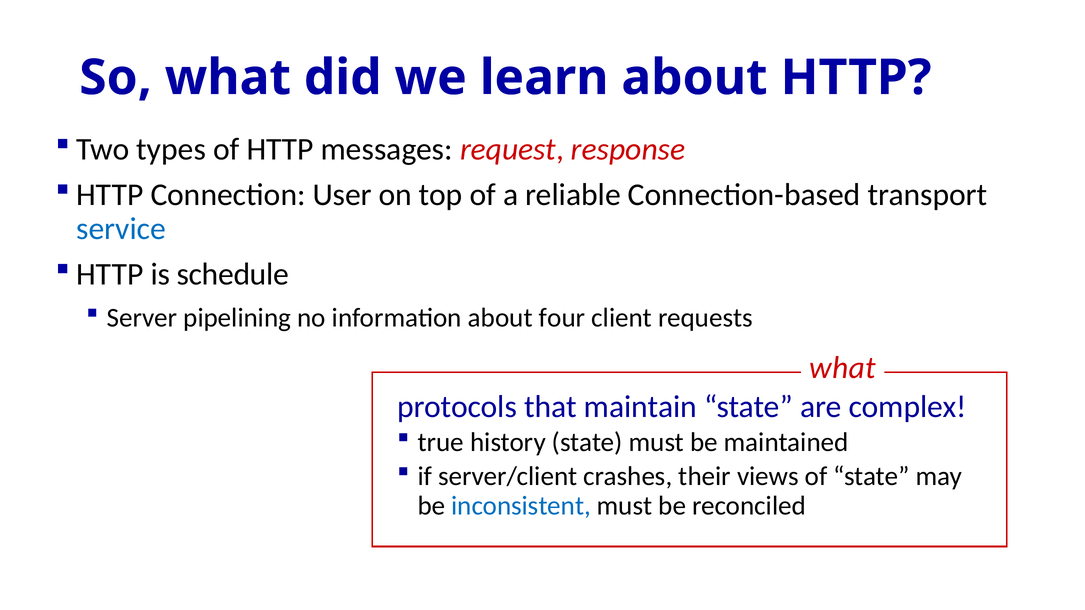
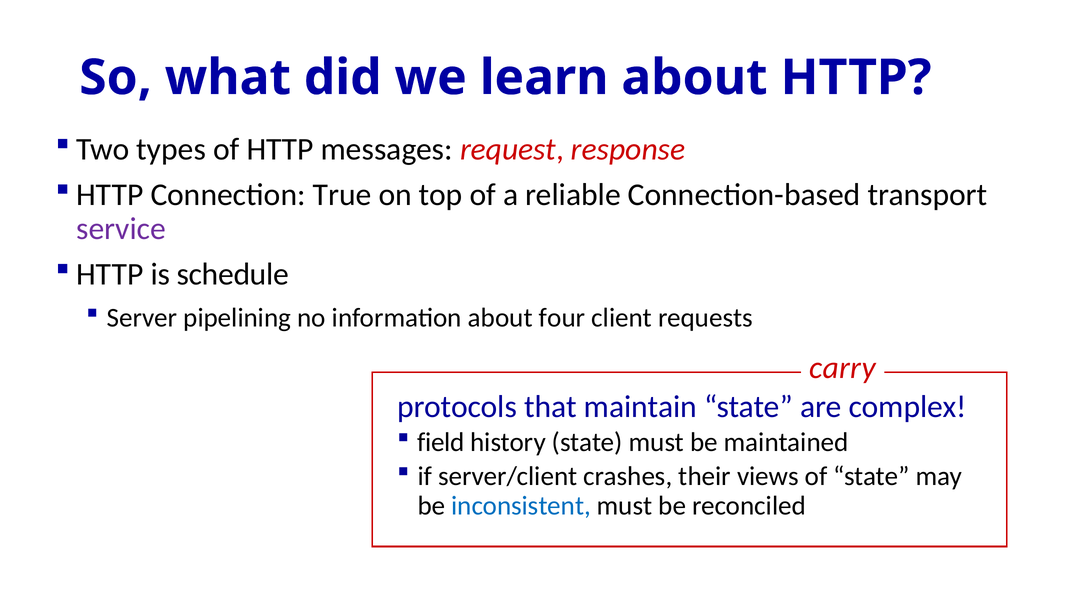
User: User -> True (342, 195)
service colour: blue -> purple (121, 229)
what: what -> carry (842, 368)
true: true -> field (441, 443)
